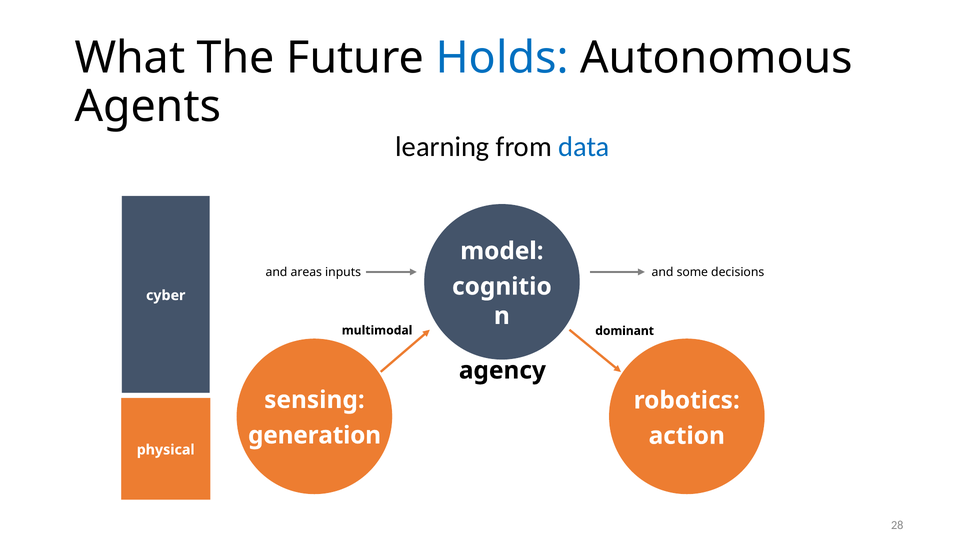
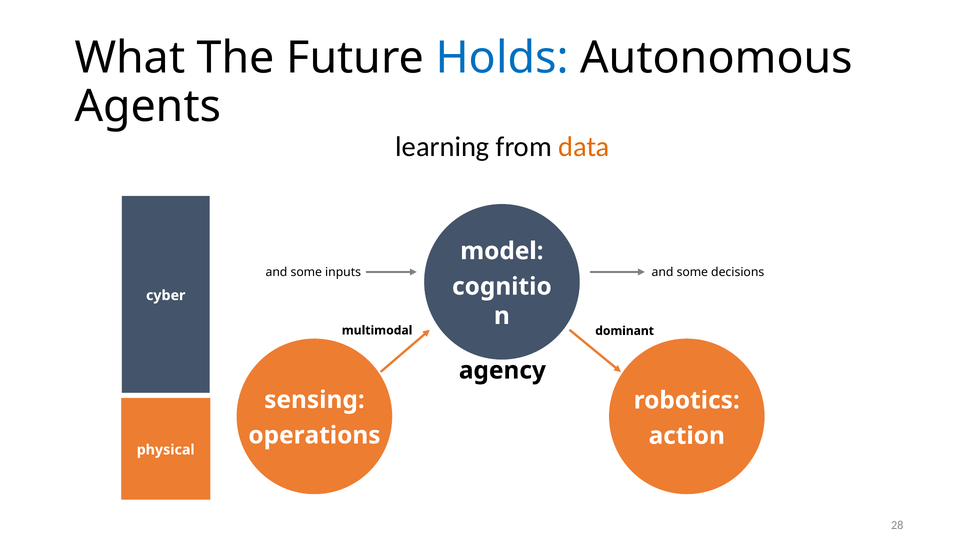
data colour: blue -> orange (584, 147)
areas: areas -> some (306, 272)
generation: generation -> operations (314, 435)
